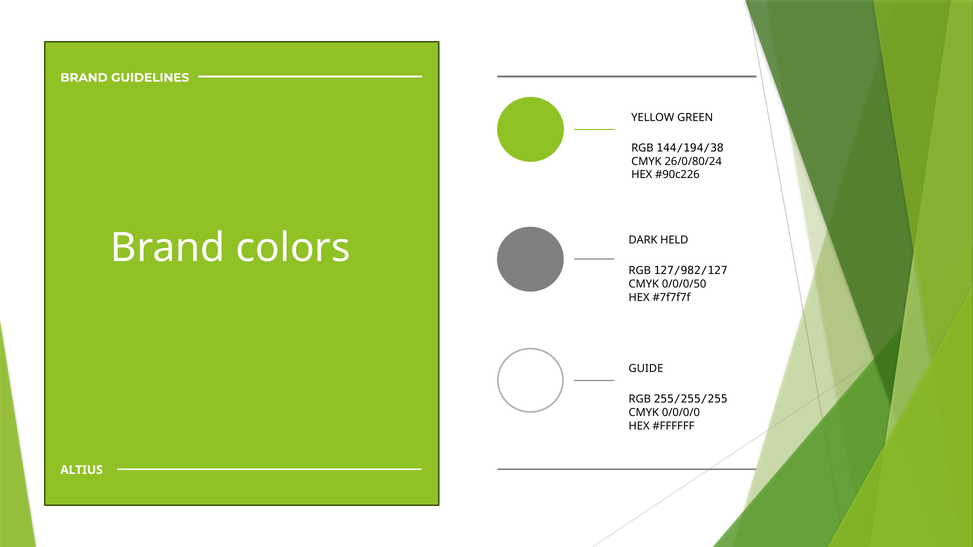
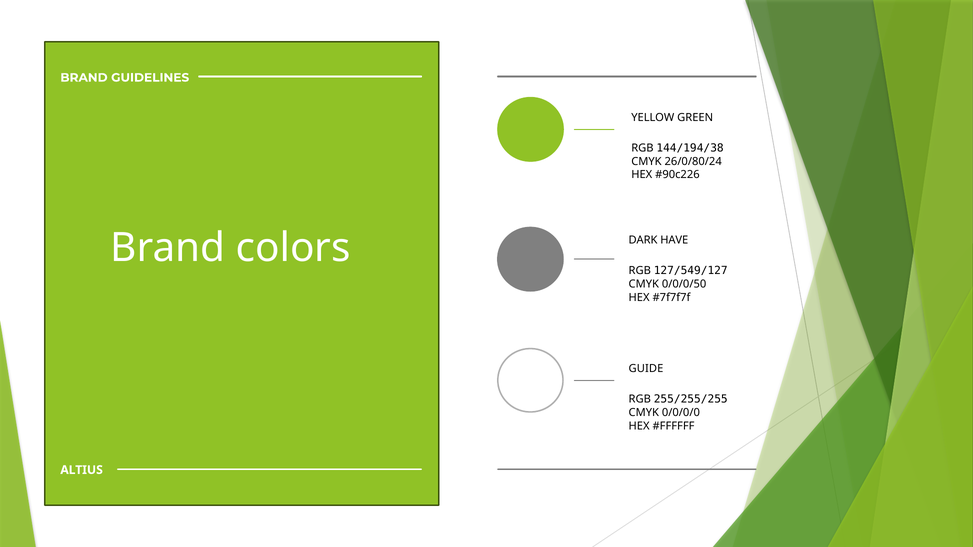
HELD: HELD -> HAVE (674, 240)
127/982/127: 127/982/127 -> 127/549/127 (691, 271)
